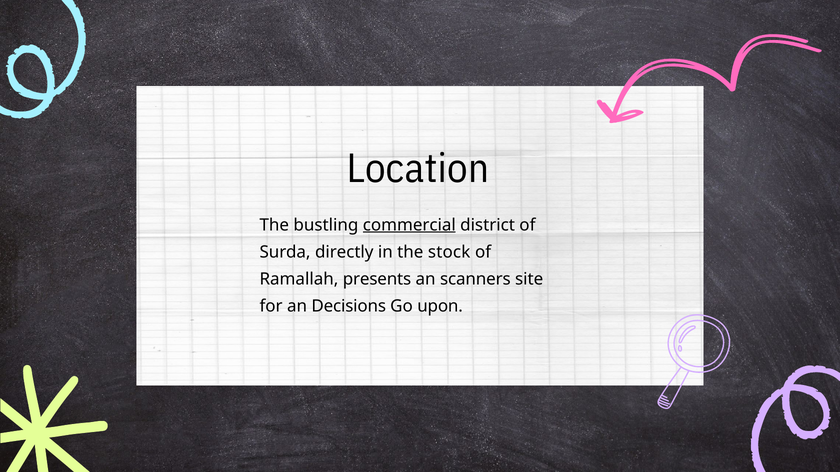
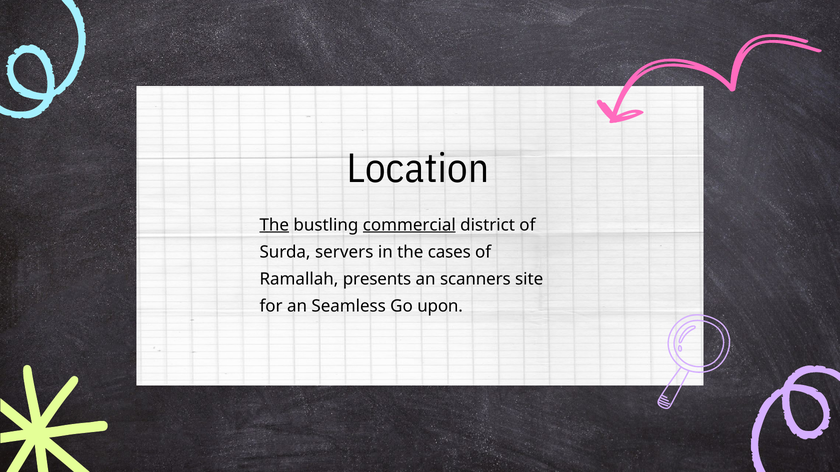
The underline: none -> present (274, 225)
directly: directly -> servers (344, 252)
stock: stock -> cases (449, 252)
Decisions: Decisions -> Seamless (349, 306)
